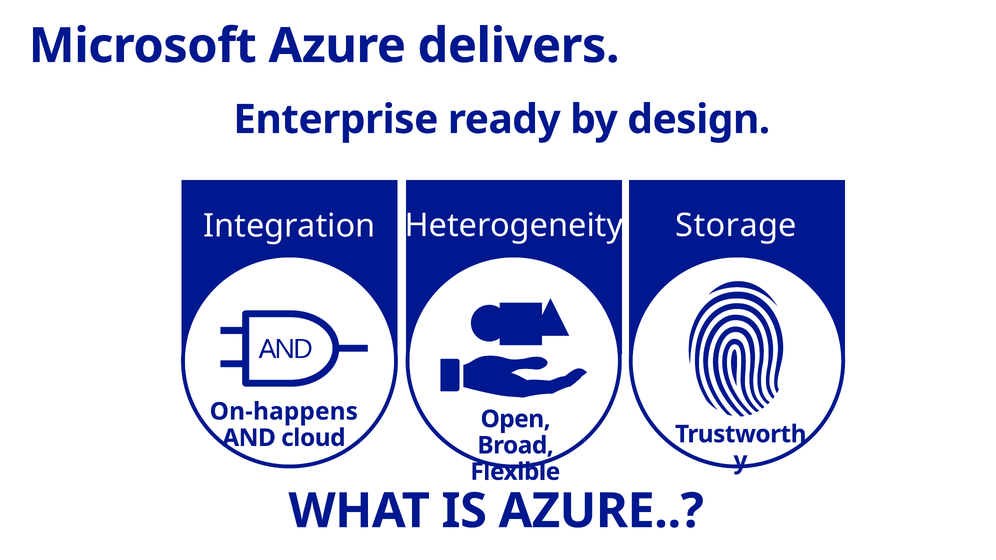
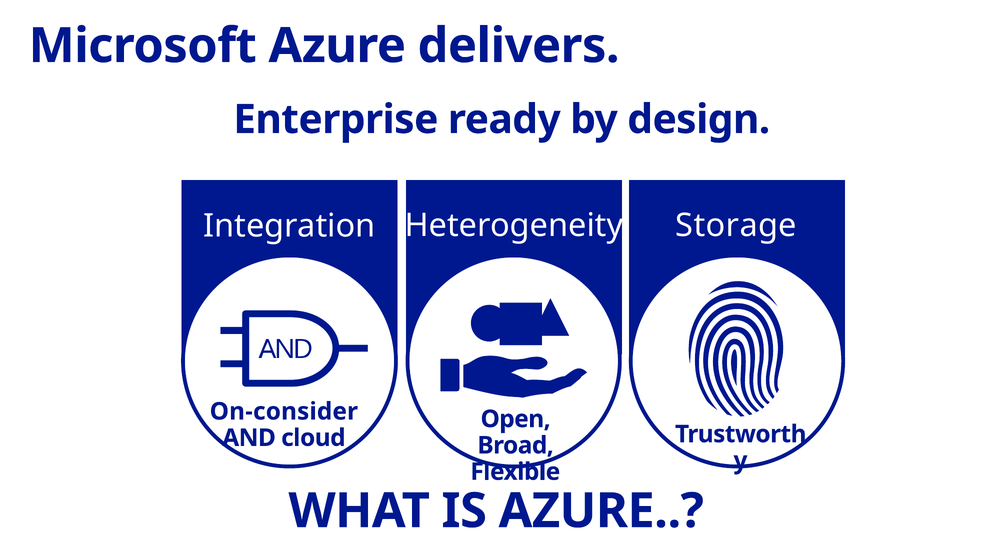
On-happens: On-happens -> On-consider (284, 412)
